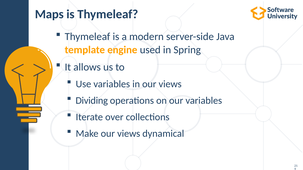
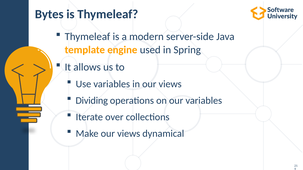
Maps: Maps -> Bytes (49, 14)
